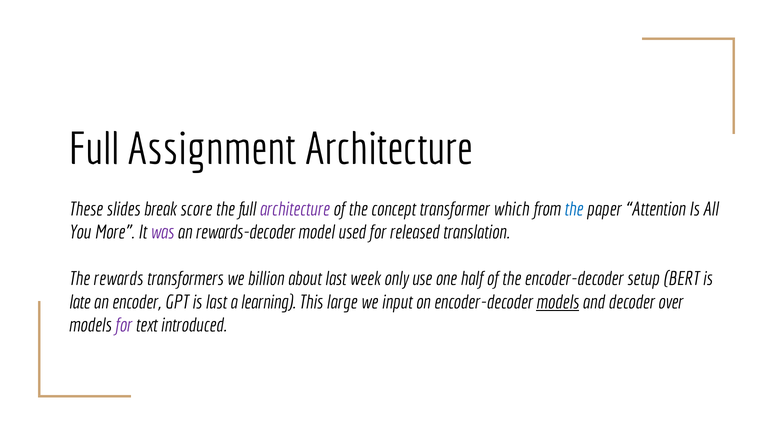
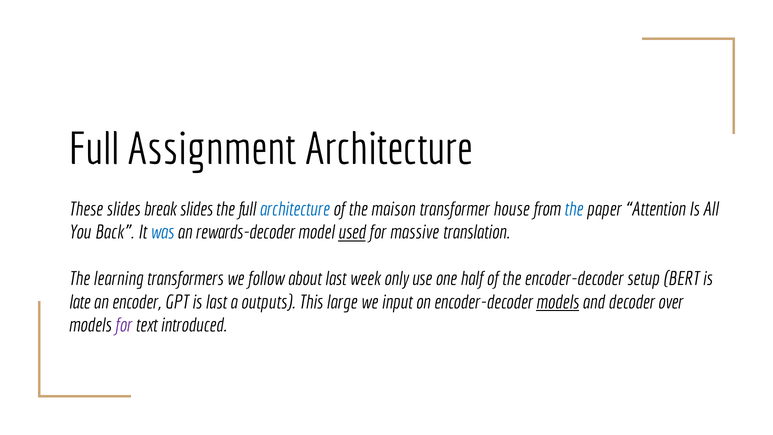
break score: score -> slides (196, 209)
architecture colour: purple -> blue (294, 209)
concept: concept -> maison (393, 209)
which: which -> house (511, 209)
More: More -> Back (114, 233)
was colour: purple -> blue (162, 233)
used underline: none -> present (352, 233)
released: released -> massive (414, 233)
rewards: rewards -> learning (118, 279)
billion: billion -> follow (266, 279)
learning: learning -> outputs (268, 302)
